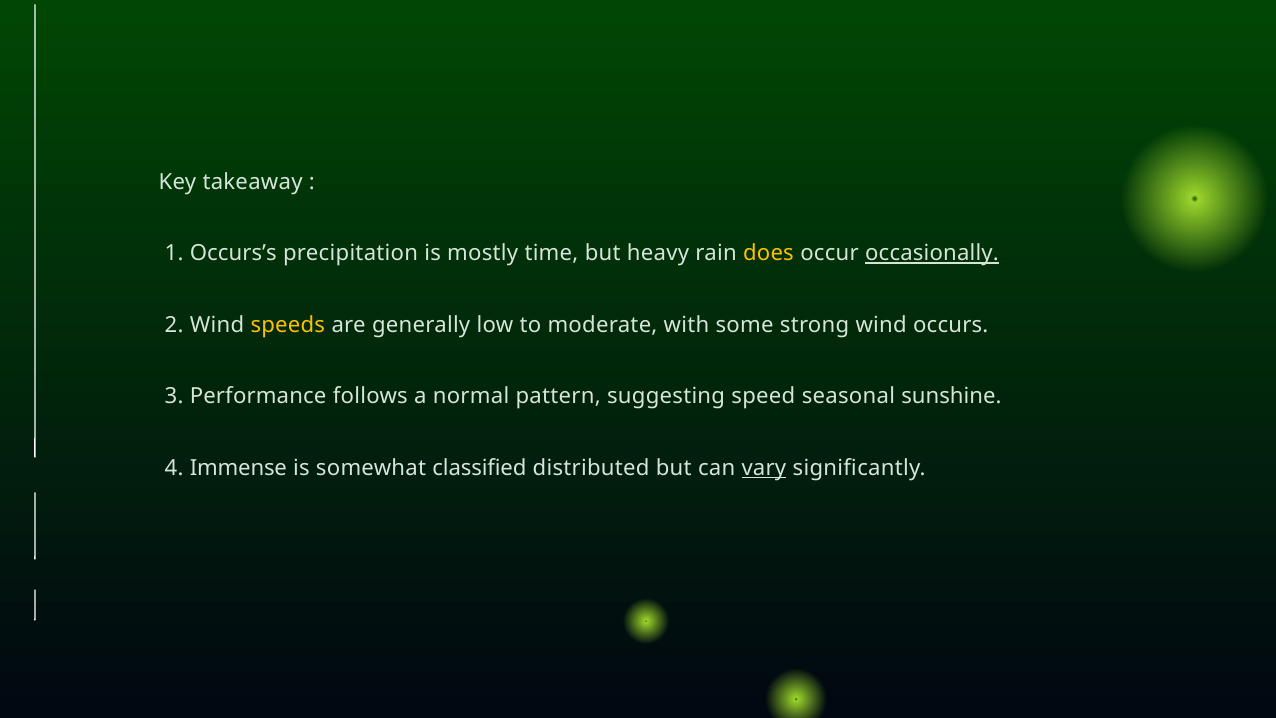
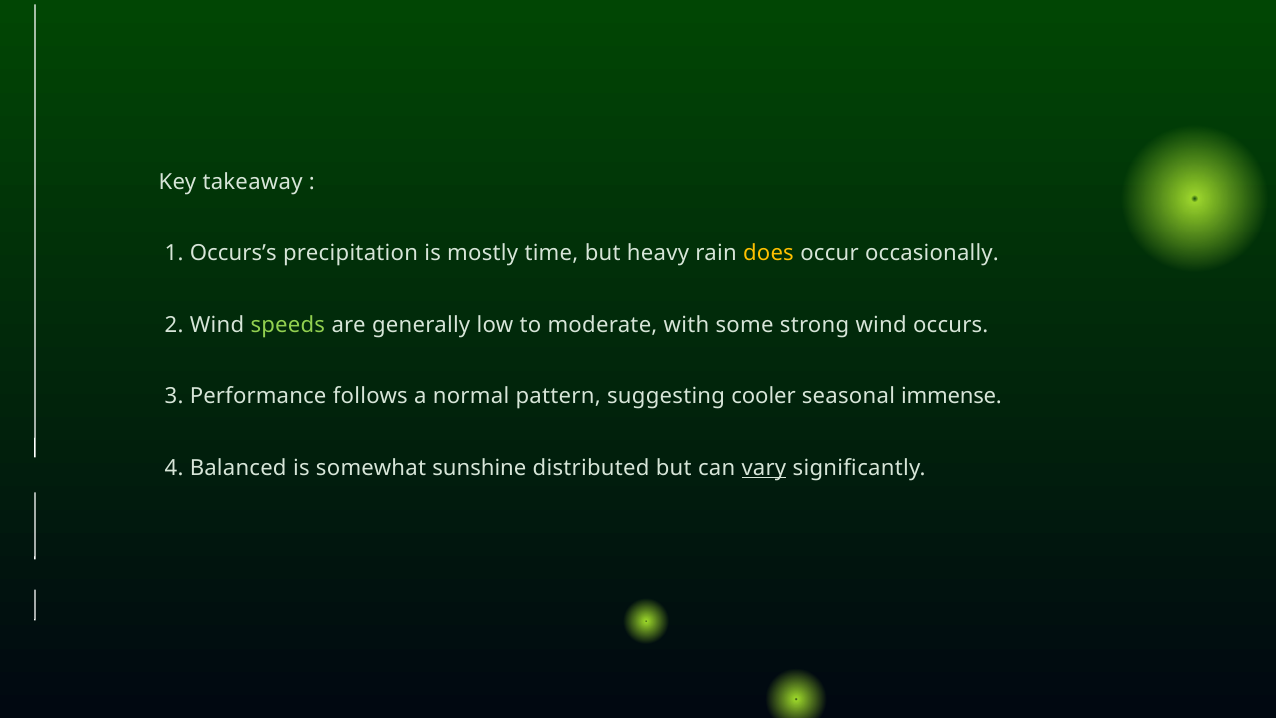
occasionally underline: present -> none (932, 254)
speeds colour: yellow -> light green (288, 325)
speed: speed -> cooler (764, 396)
sunshine: sunshine -> immense (952, 396)
Immense: Immense -> Balanced (238, 468)
classified: classified -> sunshine (479, 468)
